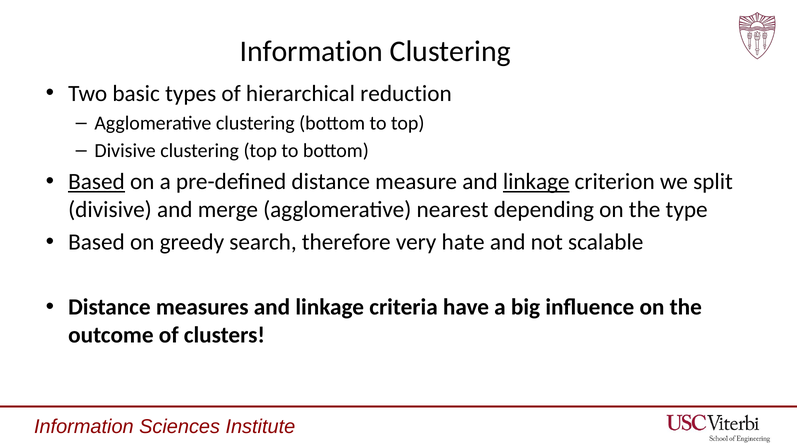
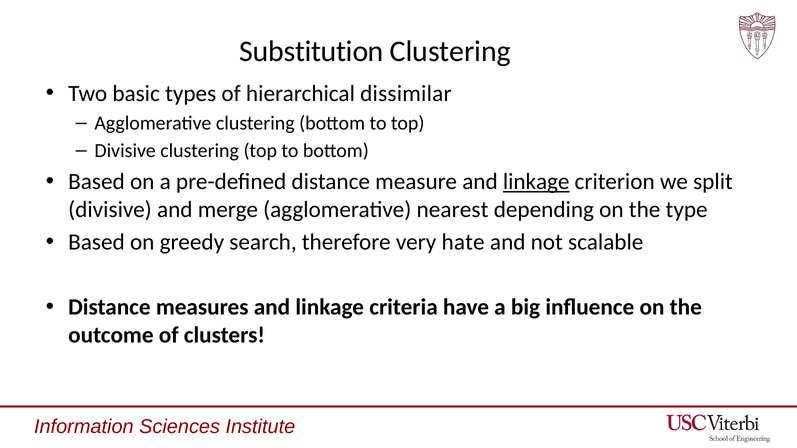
Information: Information -> Substitution (312, 51)
reduction: reduction -> dissimilar (406, 93)
Based underline: present -> none (97, 182)
